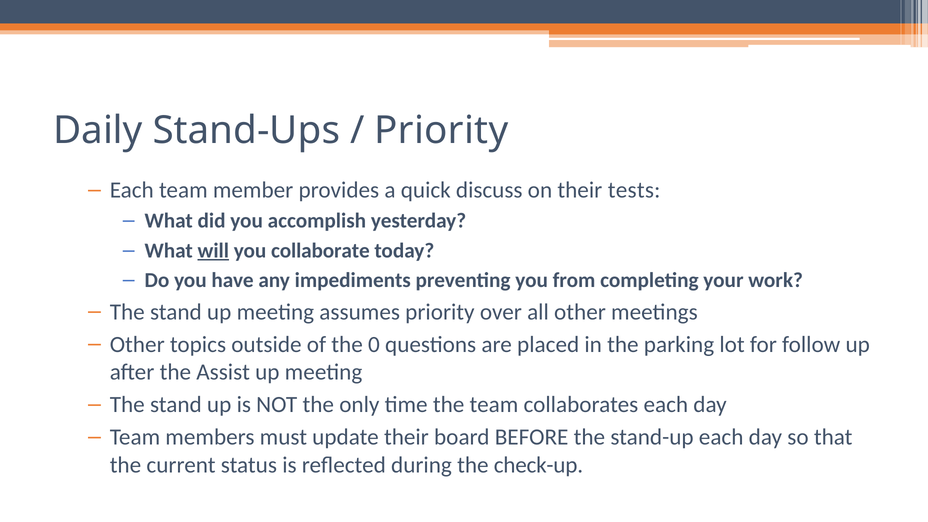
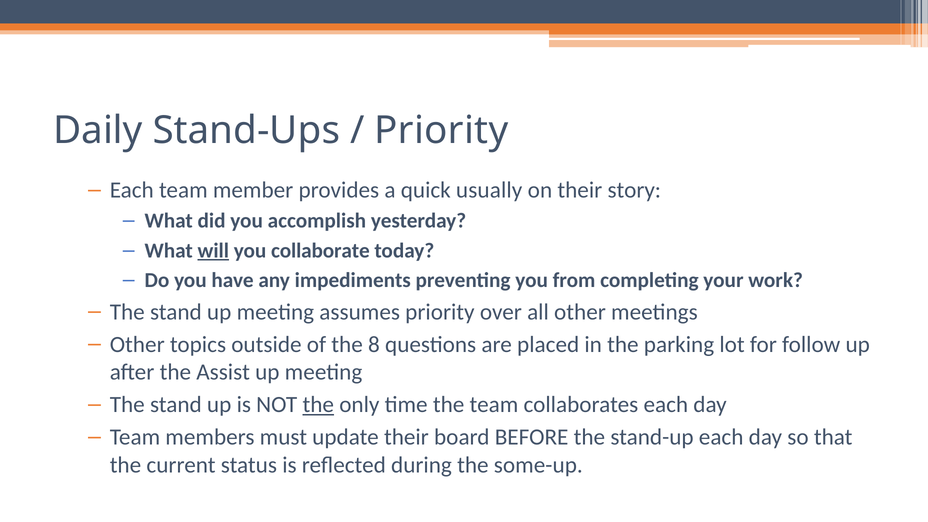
discuss: discuss -> usually (489, 190)
tests: tests -> story (634, 190)
0: 0 -> 8 (374, 344)
the underline: none -> present (318, 405)
check-up: check-up -> some-up (538, 465)
